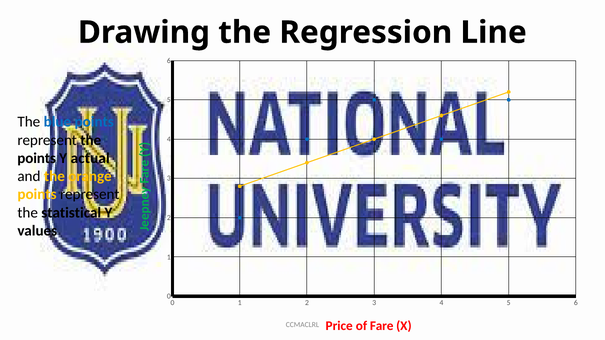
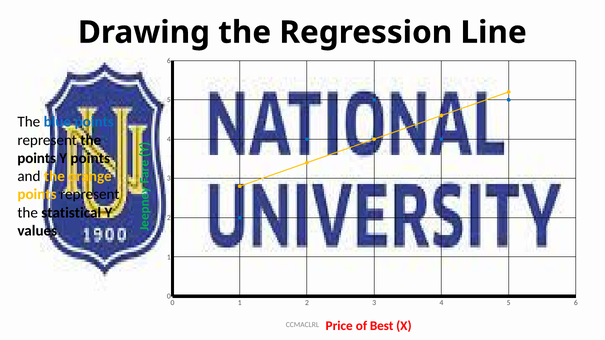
Y actual: actual -> points (90, 158)
Fare: Fare -> Best (382, 326)
